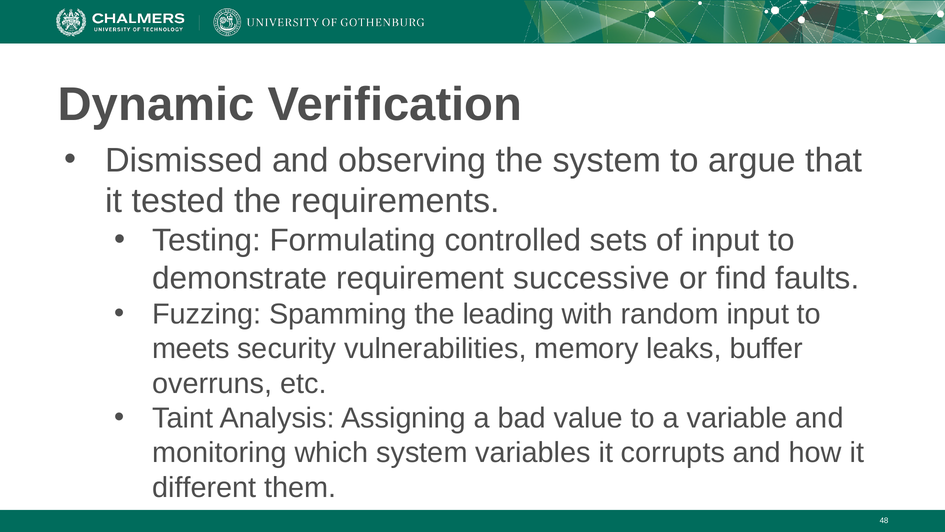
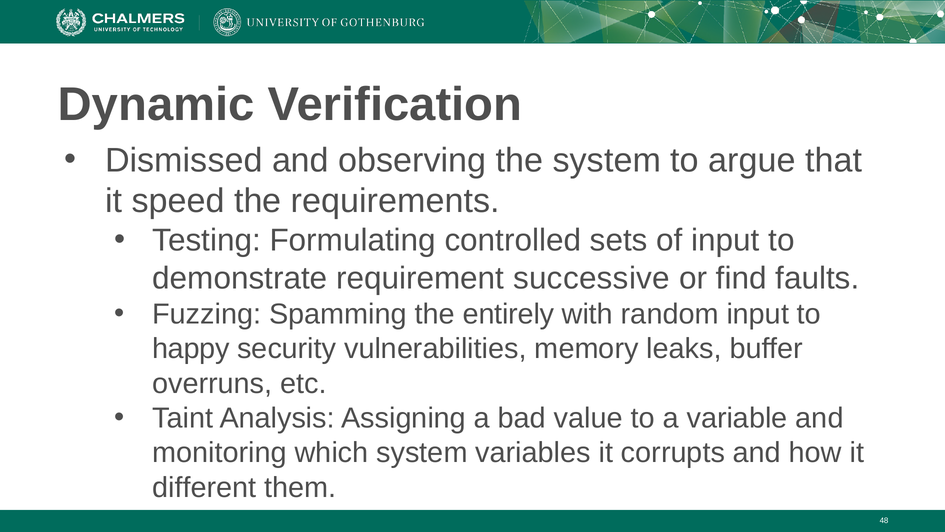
tested: tested -> speed (178, 201)
leading: leading -> entirely (508, 314)
meets: meets -> happy (191, 349)
